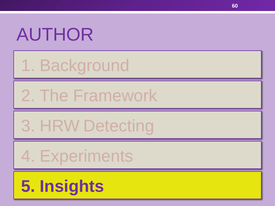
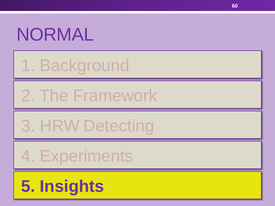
AUTHOR: AUTHOR -> NORMAL (55, 35)
